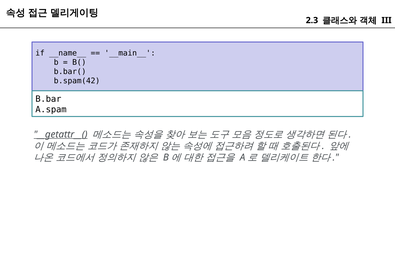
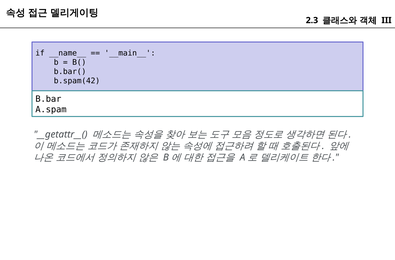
__getattr__( underline: present -> none (61, 134)
